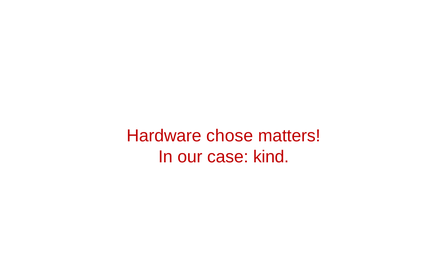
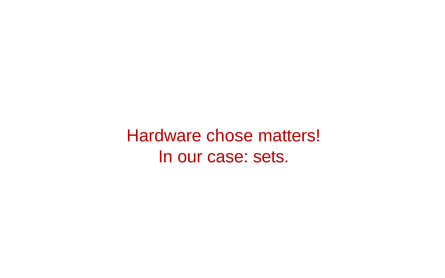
kind: kind -> sets (271, 157)
